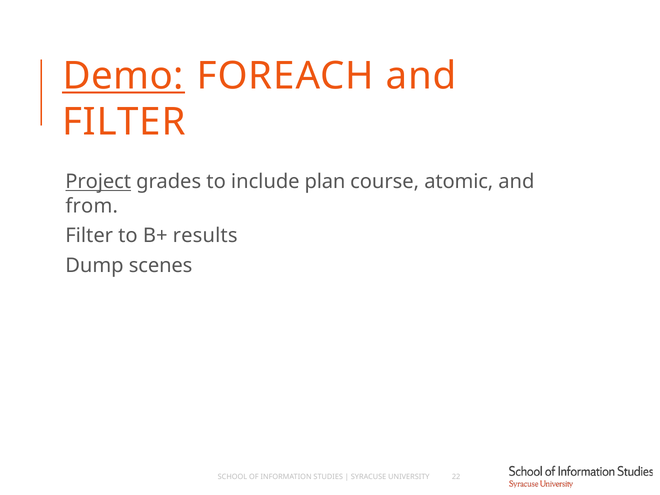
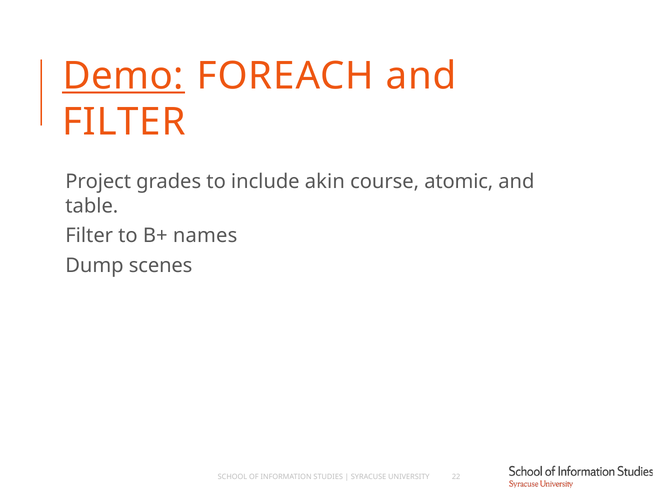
Project underline: present -> none (98, 182)
plan: plan -> akin (325, 182)
from: from -> table (92, 206)
results: results -> names (205, 236)
